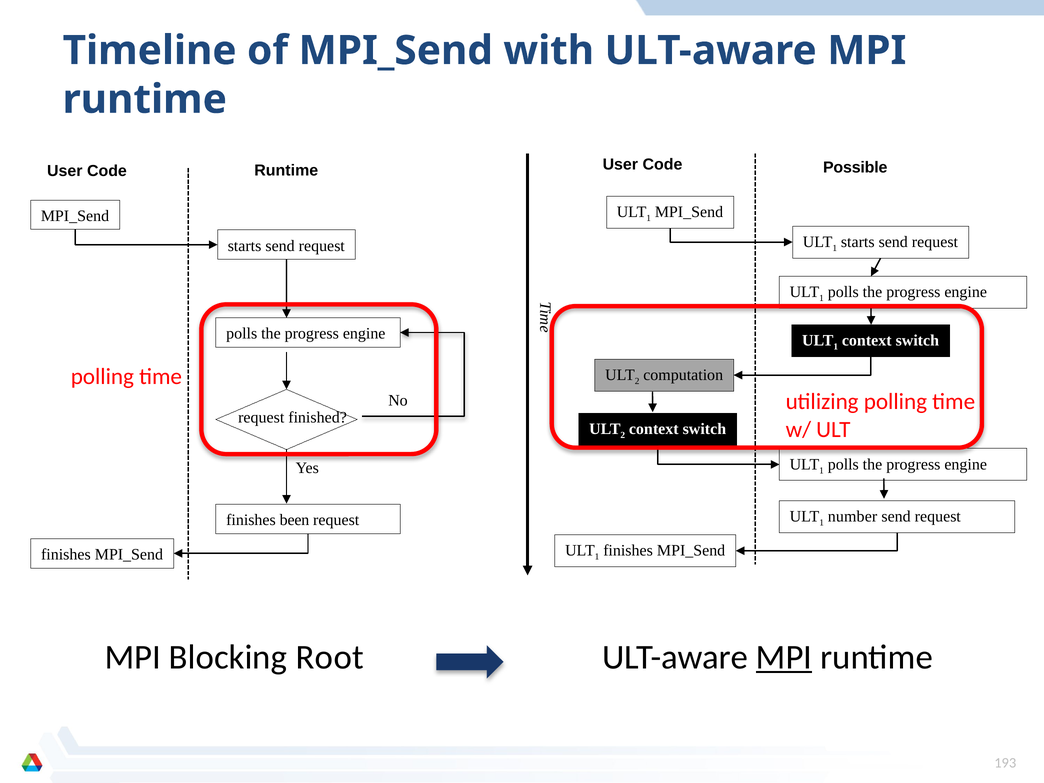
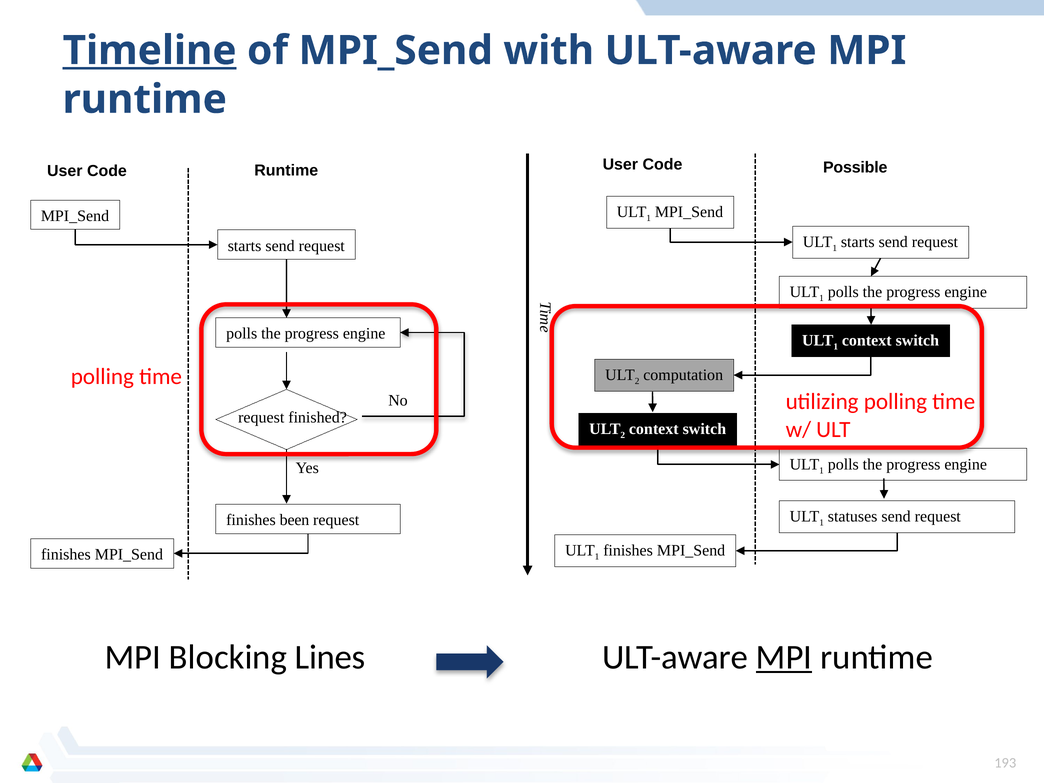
Timeline underline: none -> present (150, 51)
number: number -> statuses (853, 516)
Root: Root -> Lines (330, 657)
